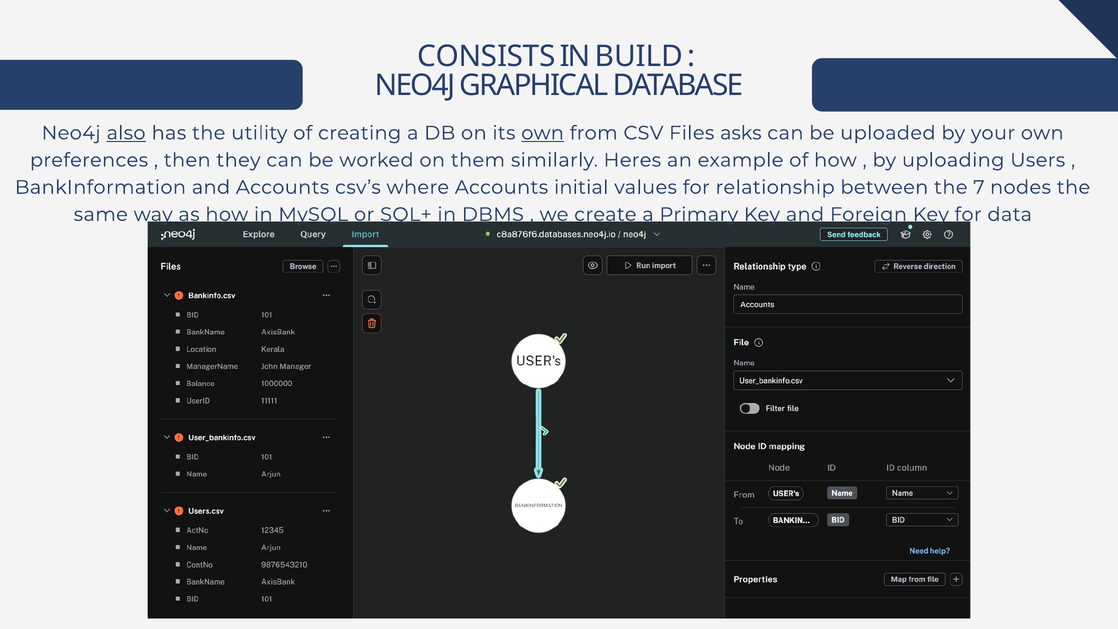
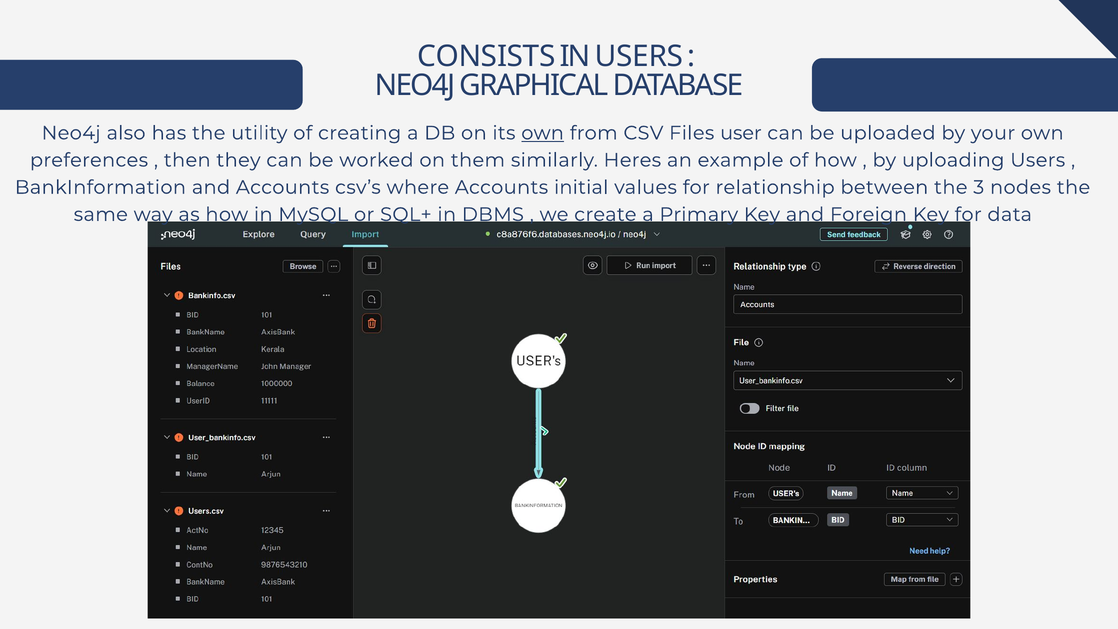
IN BUILD: BUILD -> USERS (639, 56)
also underline: present -> none (126, 133)
asks: asks -> user (741, 133)
7: 7 -> 3 (979, 187)
